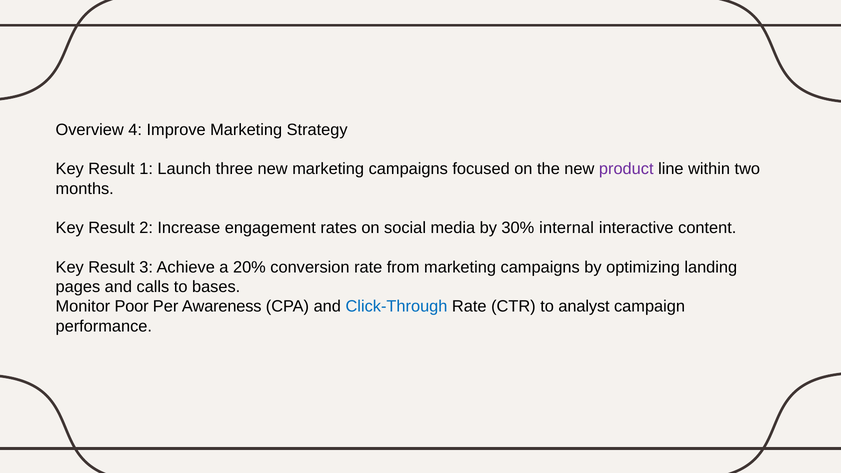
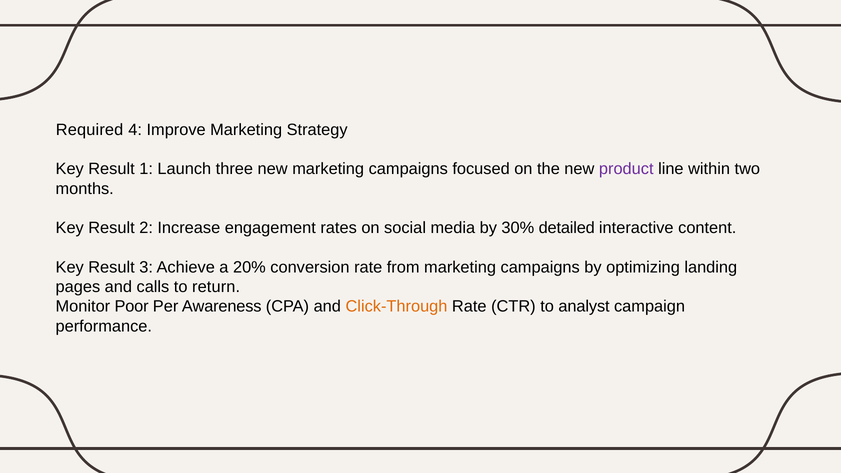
Overview: Overview -> Required (90, 130)
internal: internal -> detailed (567, 228)
bases: bases -> return (216, 287)
Click-Through colour: blue -> orange (396, 307)
